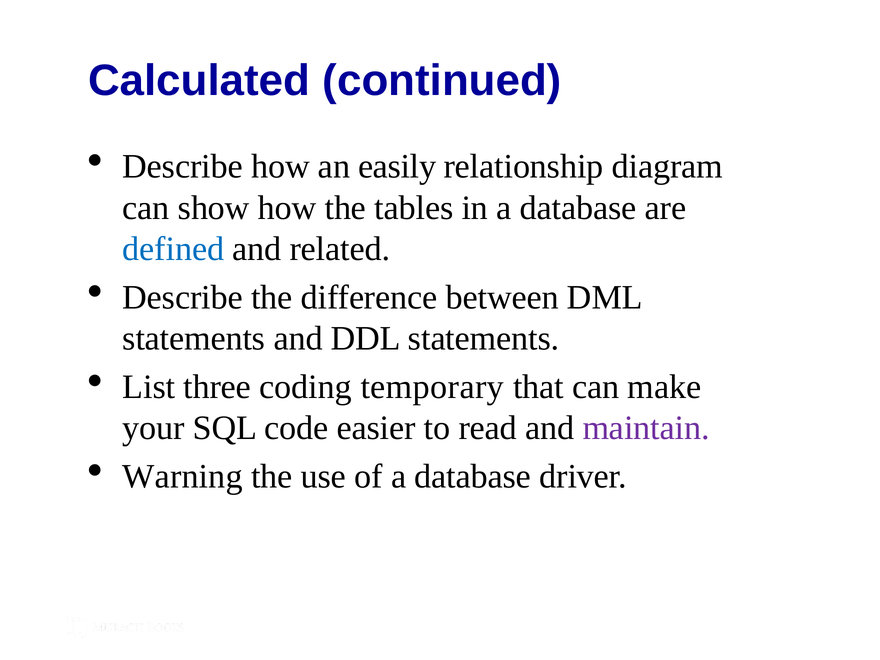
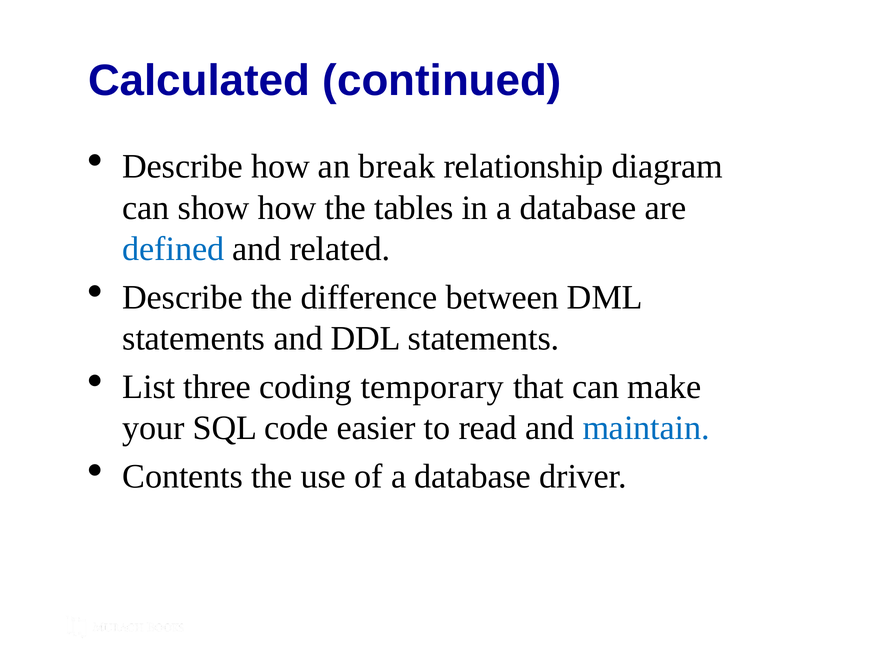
easily: easily -> break (397, 167)
maintain colour: purple -> blue (646, 428)
Warning: Warning -> Contents (183, 476)
